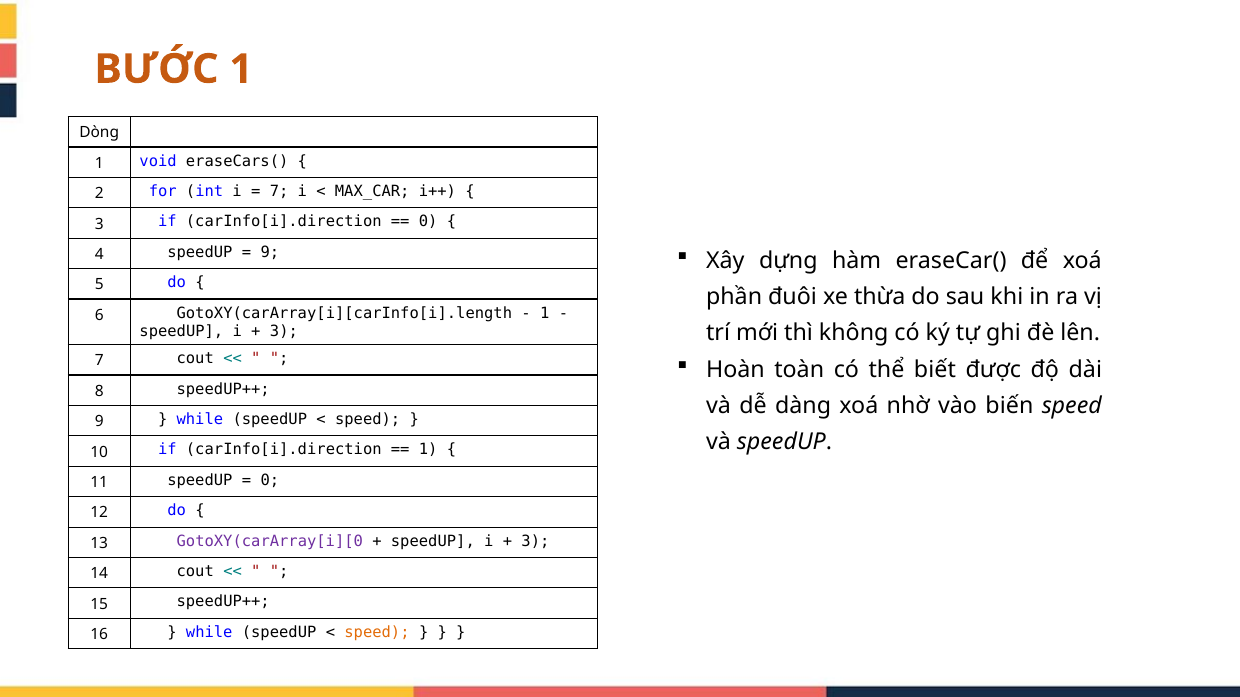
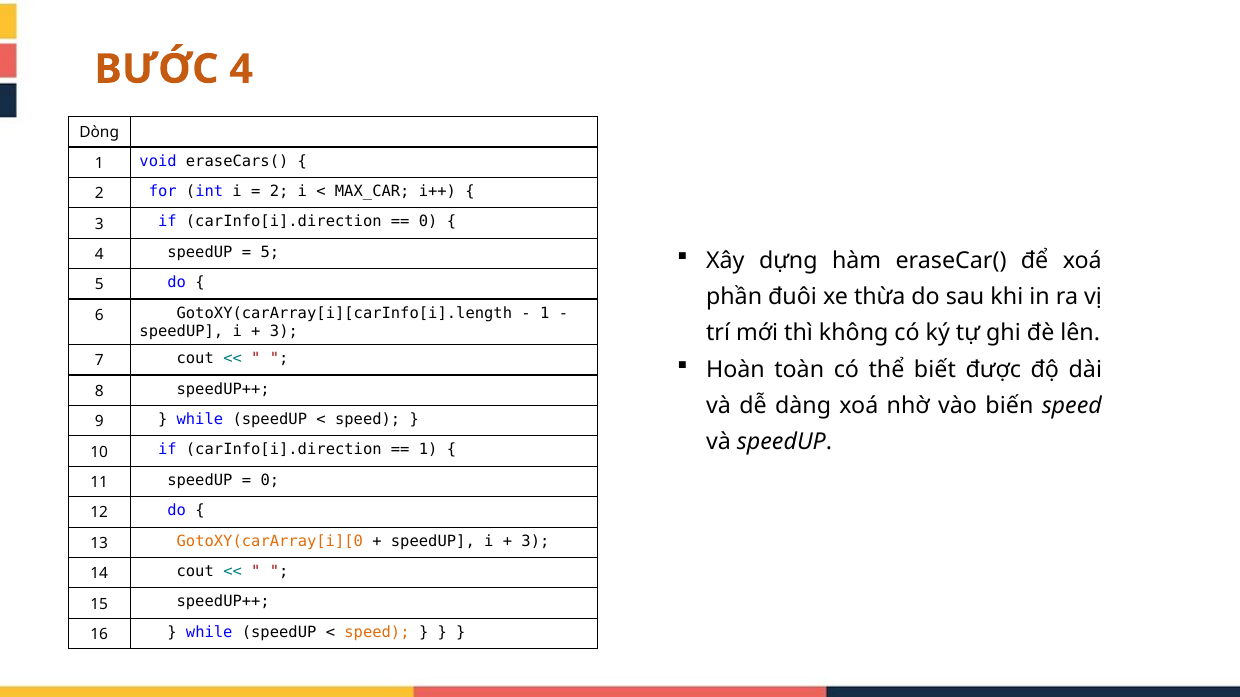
BƯỚC 1: 1 -> 4 (241, 69)
7: 7 -> 2 (279, 191)
9: 9 -> 5 (270, 252)
GotoXY(carArray[i][0 colour: purple -> orange (270, 541)
